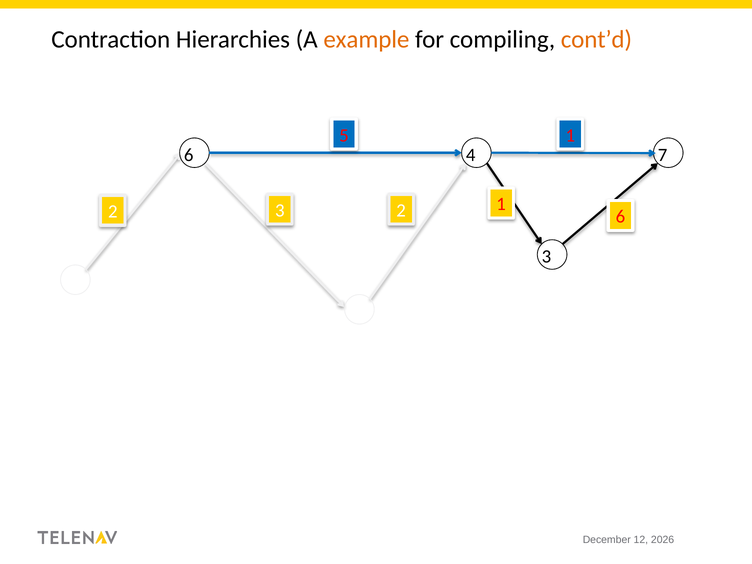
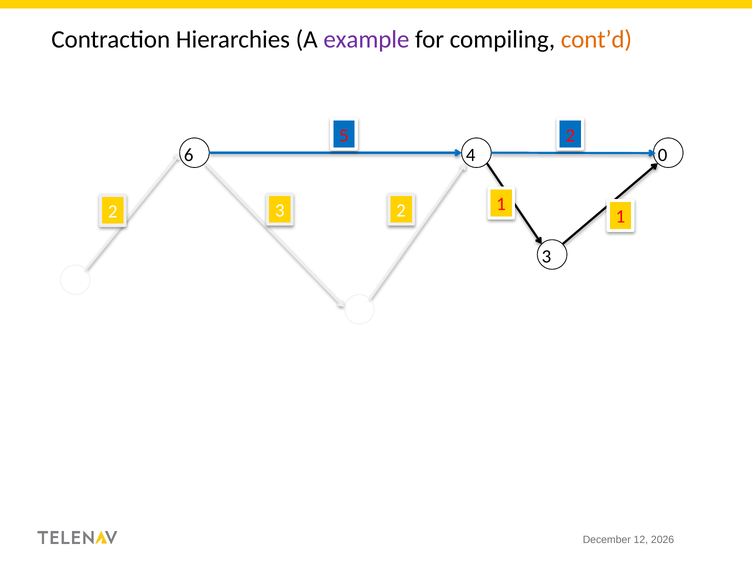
example colour: orange -> purple (366, 39)
5 1: 1 -> 2 (570, 135)
7: 7 -> 0 (663, 155)
6: 6 -> 1 (620, 217)
